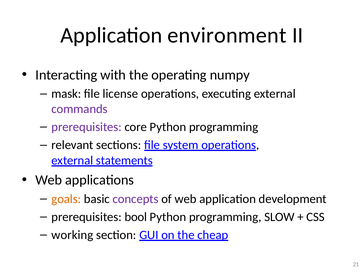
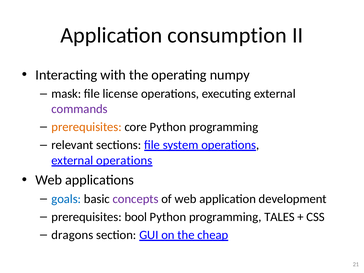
environment: environment -> consumption (227, 35)
prerequisites colour: purple -> orange (87, 127)
external statements: statements -> operations (124, 160)
goals colour: orange -> blue (66, 199)
SLOW: SLOW -> TALES (280, 217)
working: working -> dragons (72, 235)
